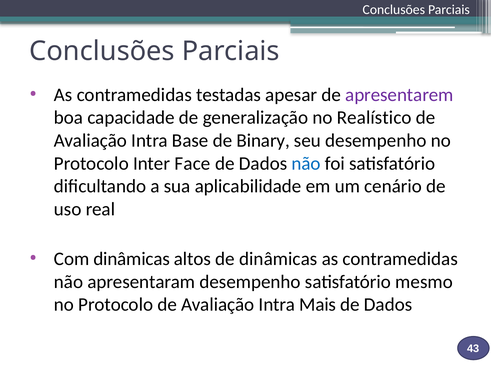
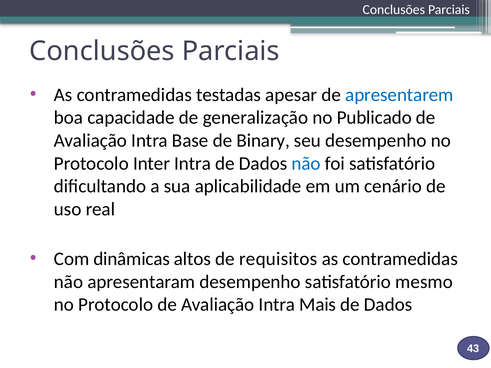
apresentarem colour: purple -> blue (399, 95)
Realístico: Realístico -> Publicado (374, 118)
Inter Face: Face -> Intra (193, 163)
de dinâmicas: dinâmicas -> requisitos (278, 259)
